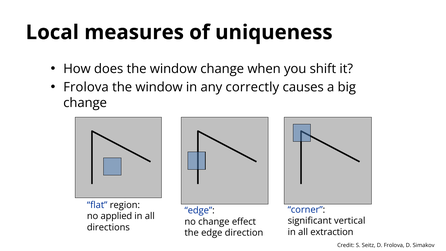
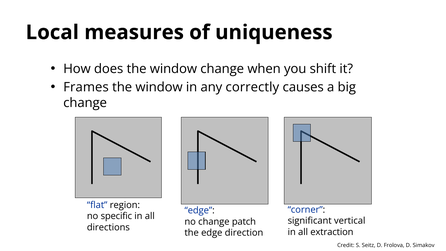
Frolova: Frolova -> Frames (86, 87)
applied: applied -> specific (116, 216)
effect: effect -> patch (244, 222)
